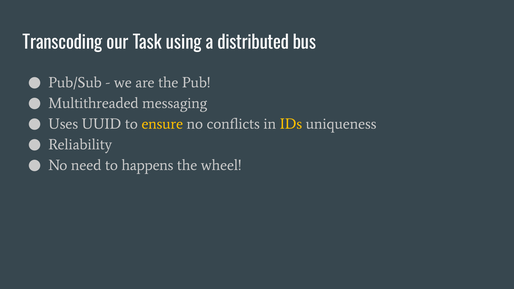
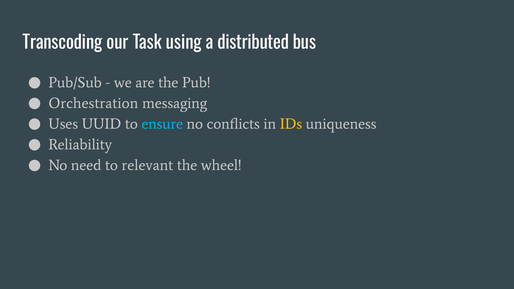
Multithreaded: Multithreaded -> Orchestration (93, 103)
ensure colour: yellow -> light blue (162, 124)
happens: happens -> relevant (147, 165)
